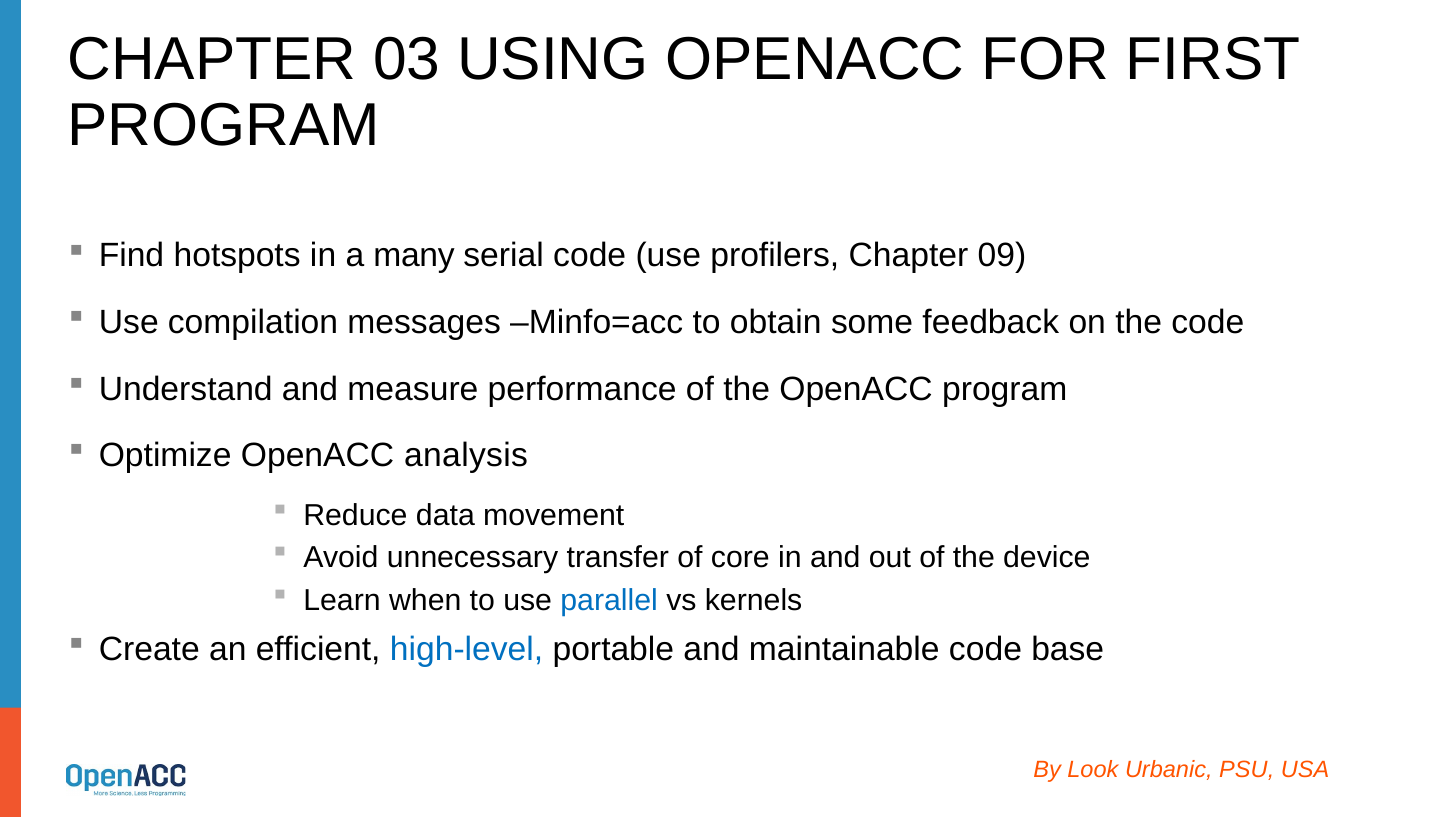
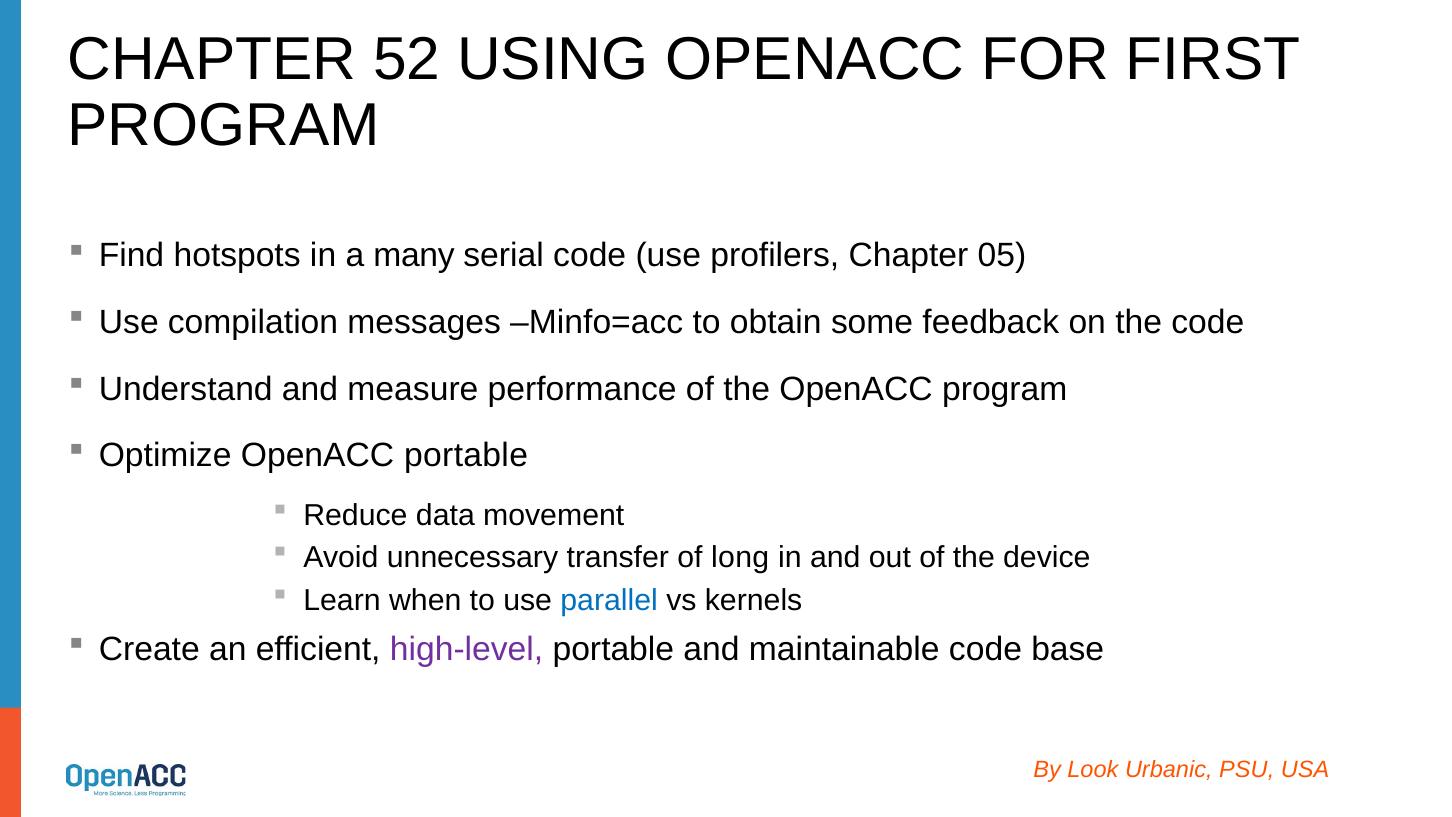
03: 03 -> 52 (407, 60)
09: 09 -> 05 (1002, 256)
OpenACC analysis: analysis -> portable (466, 456)
core: core -> long (740, 558)
high-level colour: blue -> purple (467, 649)
